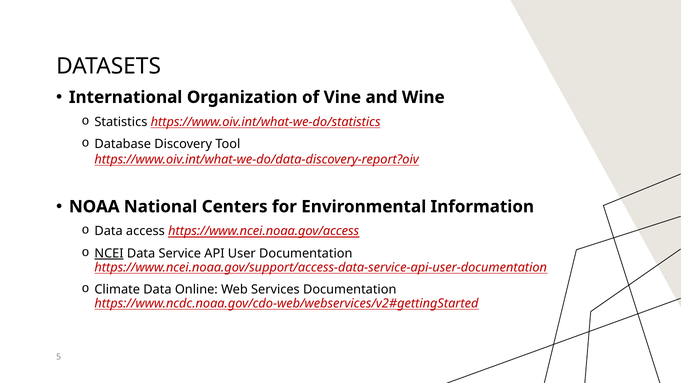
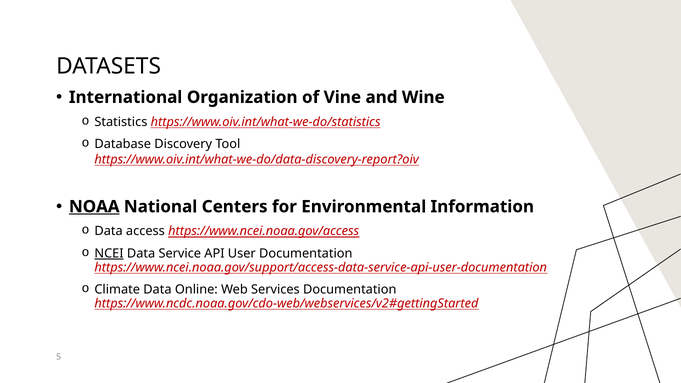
NOAA underline: none -> present (94, 207)
